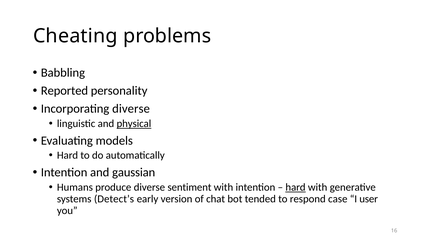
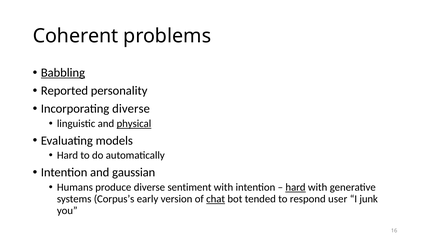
Cheating: Cheating -> Coherent (76, 36)
Babbling underline: none -> present (63, 73)
Detect’s: Detect’s -> Corpus’s (114, 199)
chat underline: none -> present (216, 199)
case: case -> user (338, 199)
user: user -> junk (369, 199)
